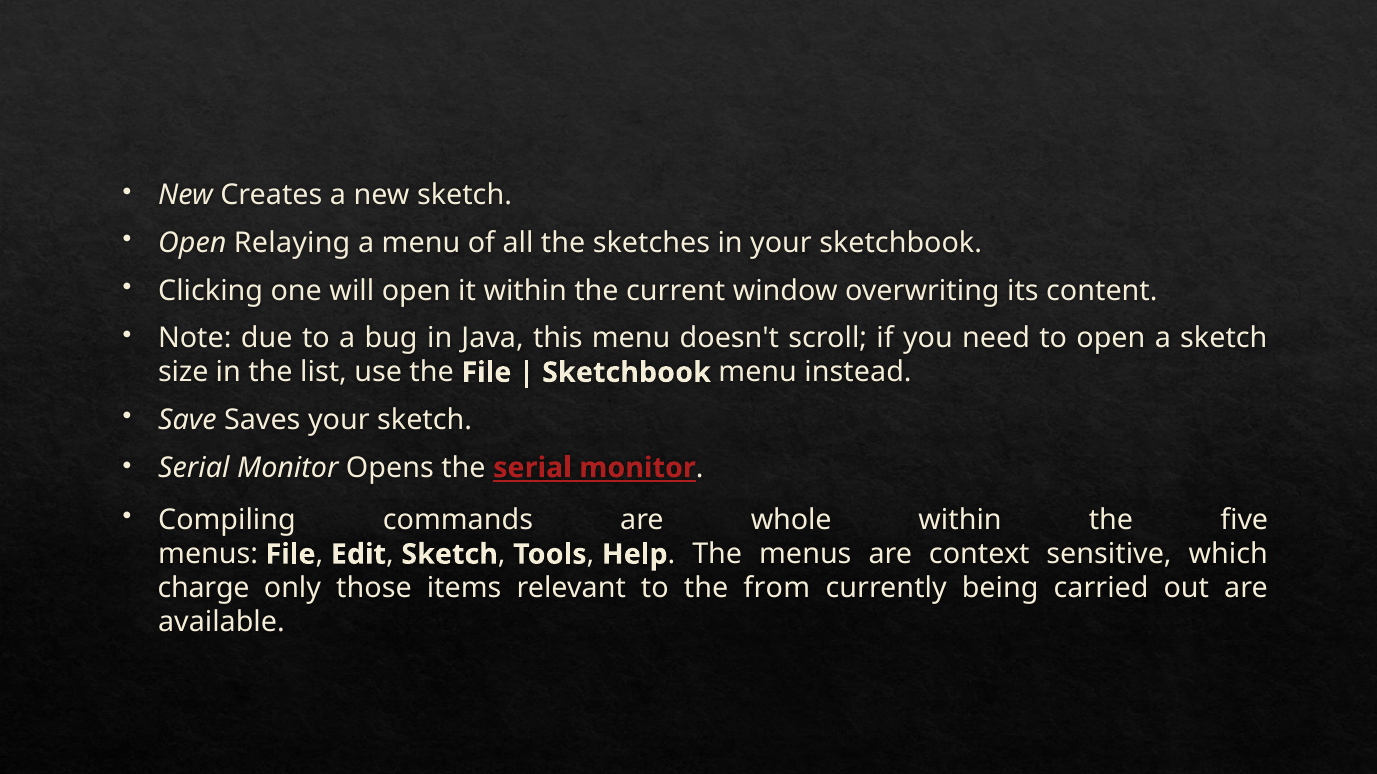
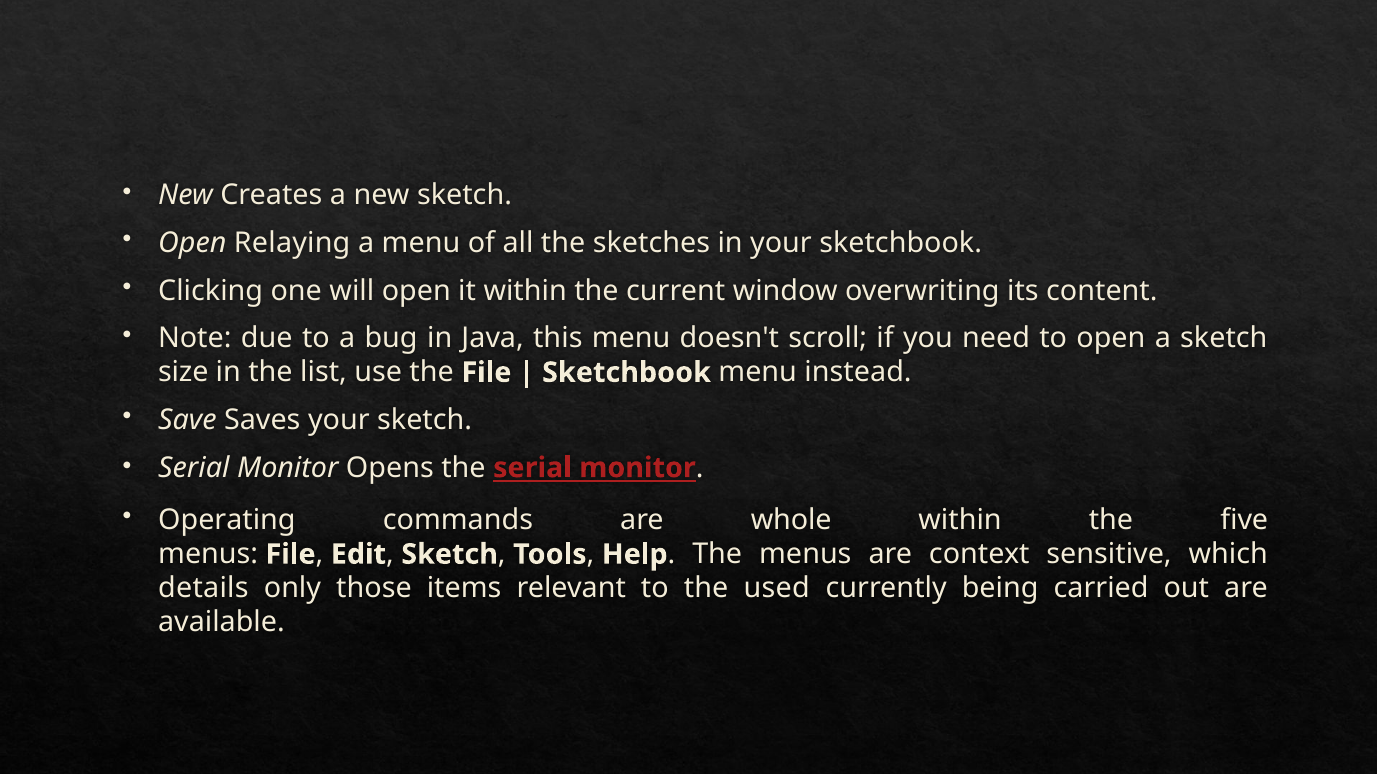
Compiling: Compiling -> Operating (227, 521)
charge: charge -> details (203, 589)
from: from -> used (777, 589)
